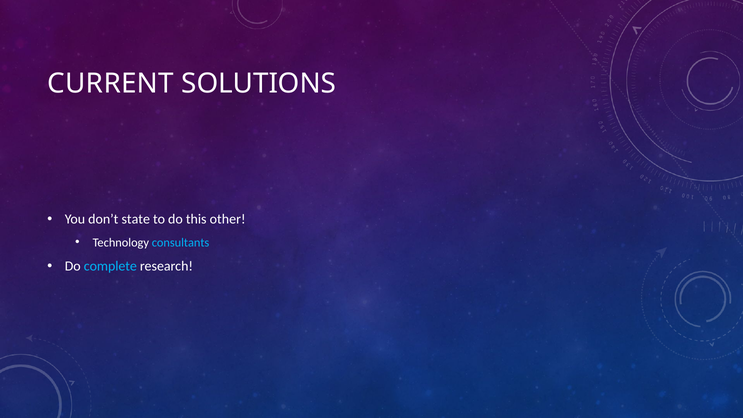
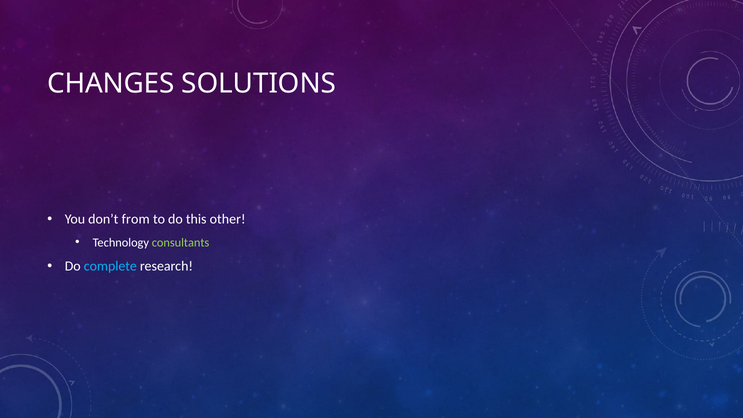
CURRENT: CURRENT -> CHANGES (111, 83)
state: state -> from (136, 219)
consultants colour: light blue -> light green (181, 243)
